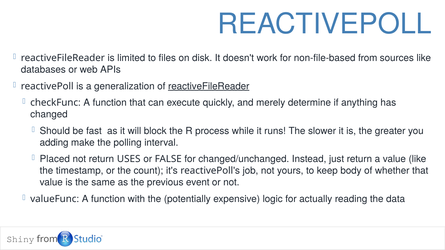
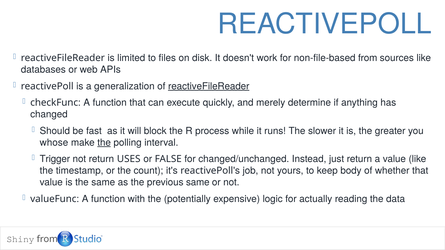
adding: adding -> whose (54, 143)
the underline: none -> present (104, 143)
Placed: Placed -> Trigger (55, 159)
previous event: event -> same (198, 183)
